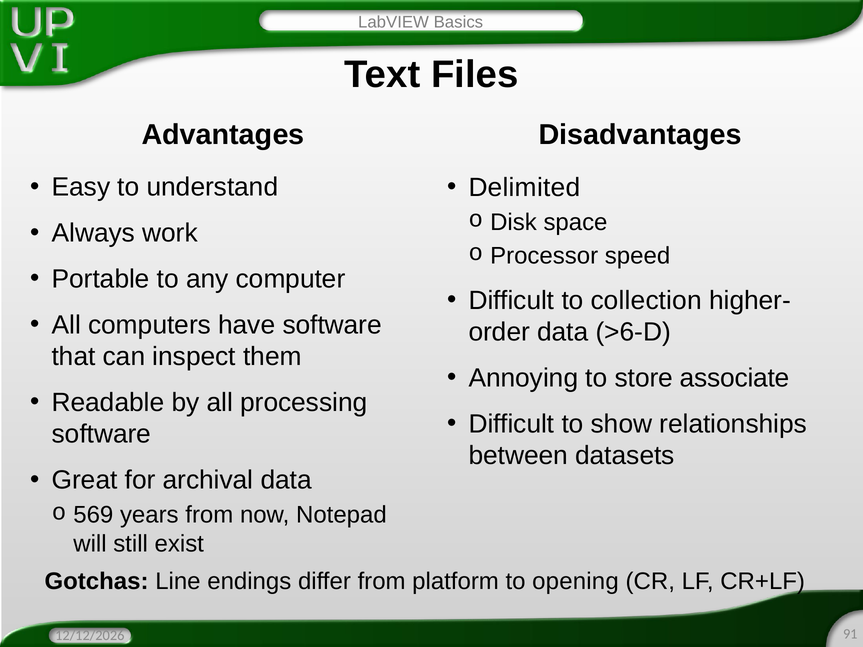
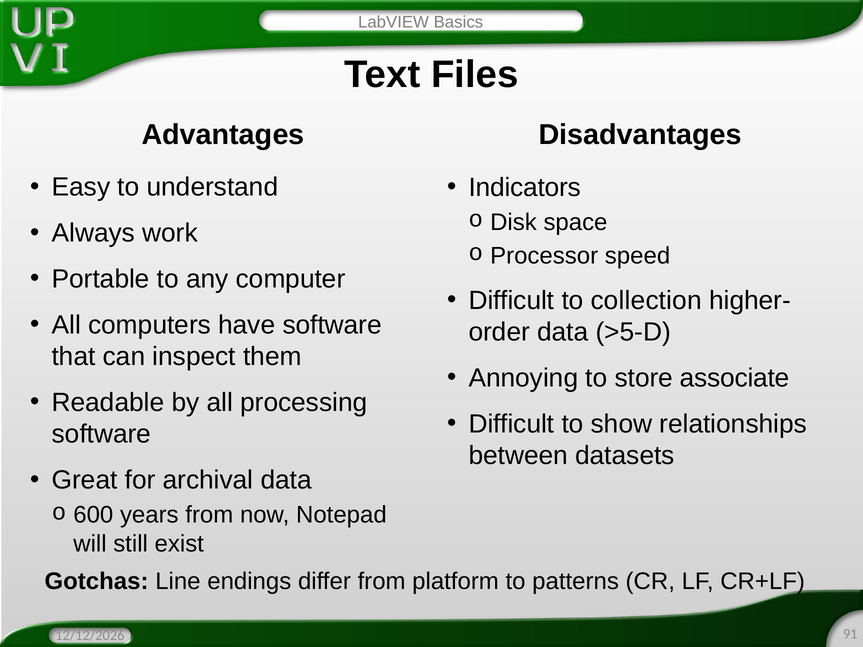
Delimited: Delimited -> Indicators (525, 187)
>6-D: >6-D -> >5-D (633, 332)
569: 569 -> 600 (93, 515)
opening: opening -> patterns (576, 581)
